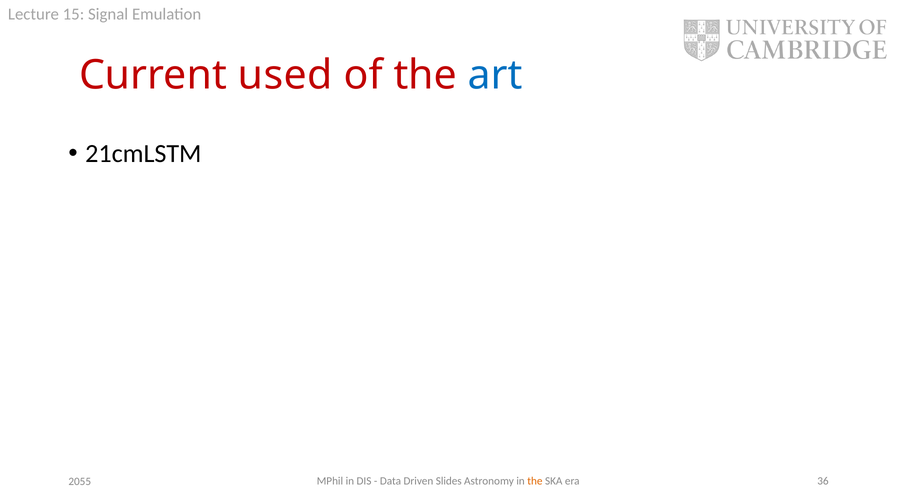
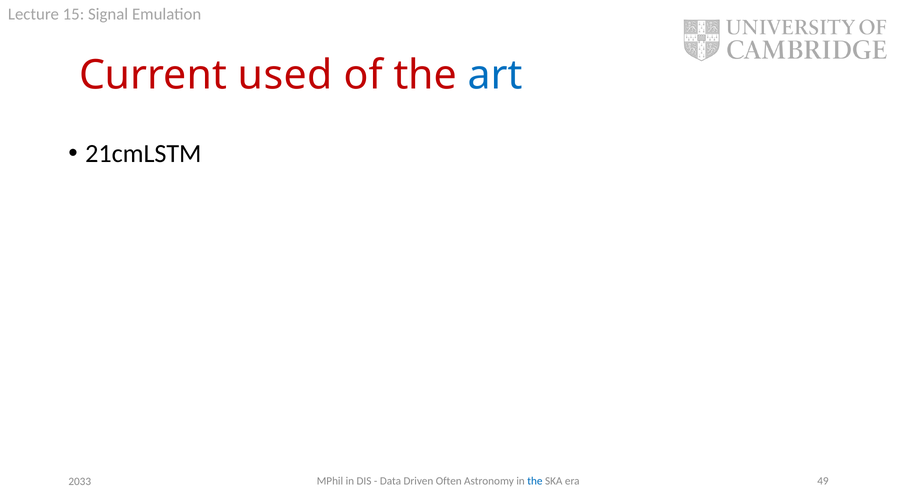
Slides: Slides -> Often (449, 482)
the colour: orange -> blue (535, 482)
36: 36 -> 49 (823, 482)
2055: 2055 -> 2033 (80, 482)
